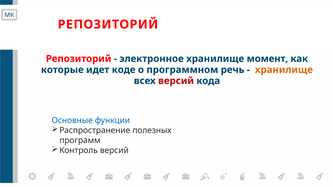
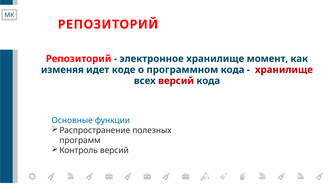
которые: которые -> изменяя (62, 70)
программном речь: речь -> кода (233, 70)
хранилище colour: orange -> red (284, 70)
